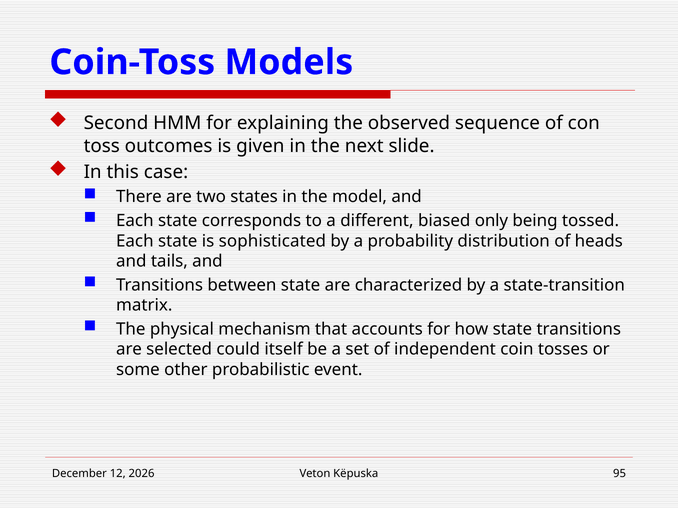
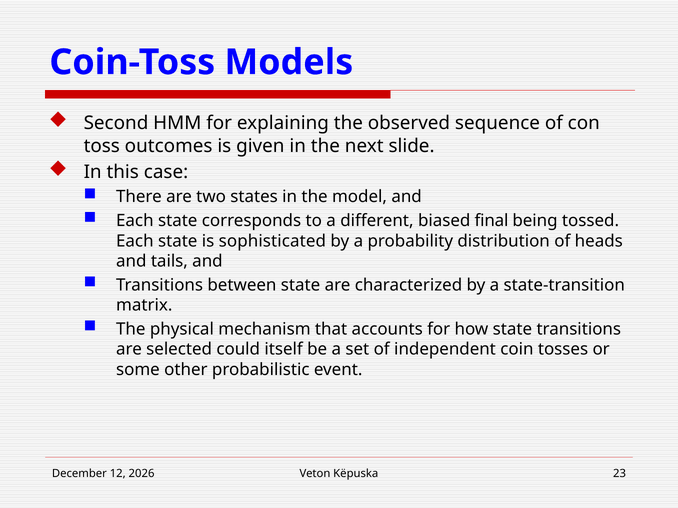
only: only -> final (491, 221)
95: 95 -> 23 (620, 474)
